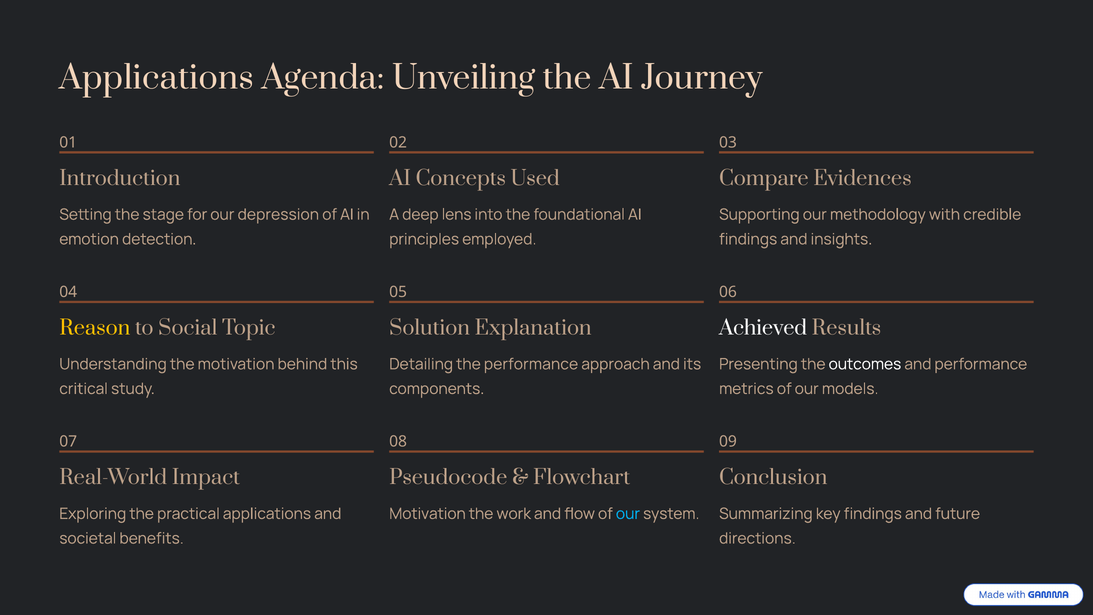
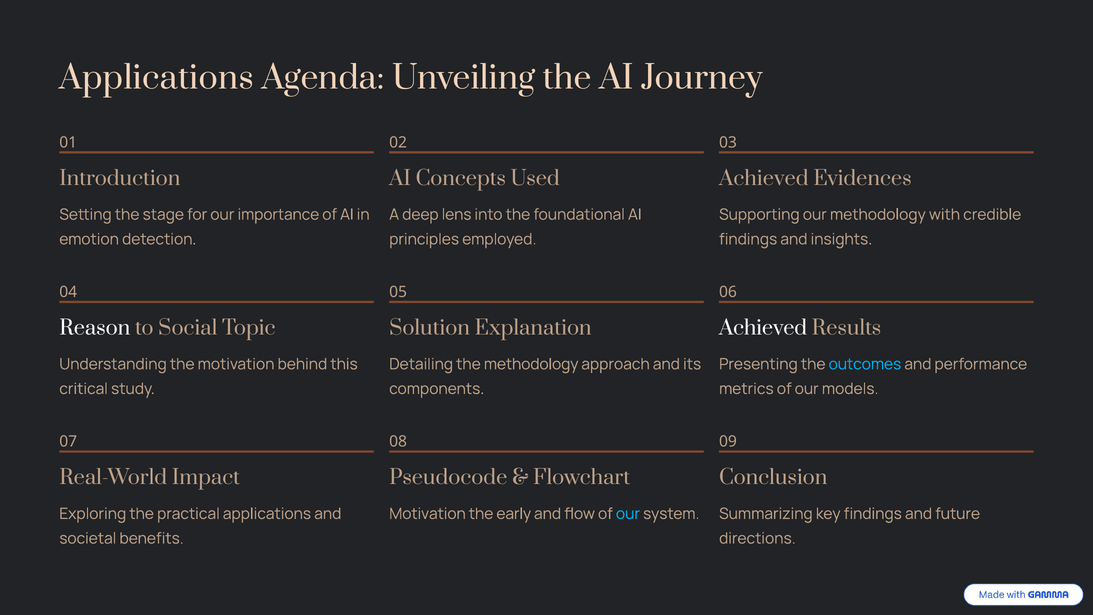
Compare: Compare -> Achieved (764, 178)
depression: depression -> importance (278, 214)
Reason colour: yellow -> white (95, 328)
the performance: performance -> methodology (531, 364)
outcomes colour: white -> light blue (865, 364)
work: work -> early (514, 514)
